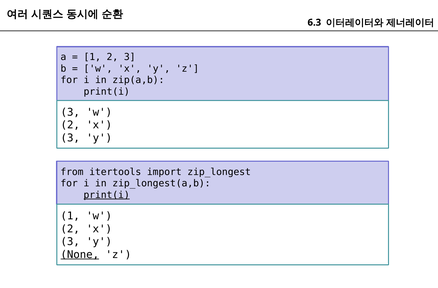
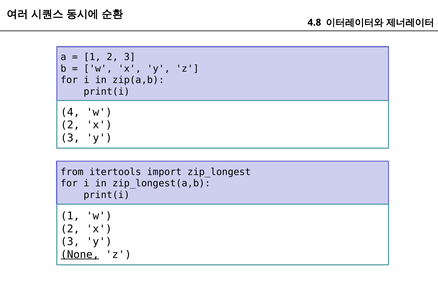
6.3: 6.3 -> 4.8 (314, 22)
3: 3 -> 4 (70, 112)
print(i underline: present -> none (107, 195)
